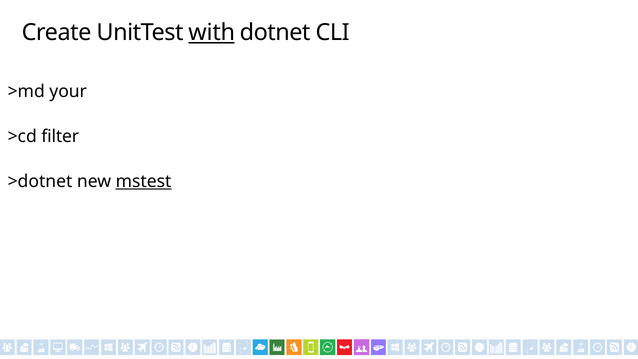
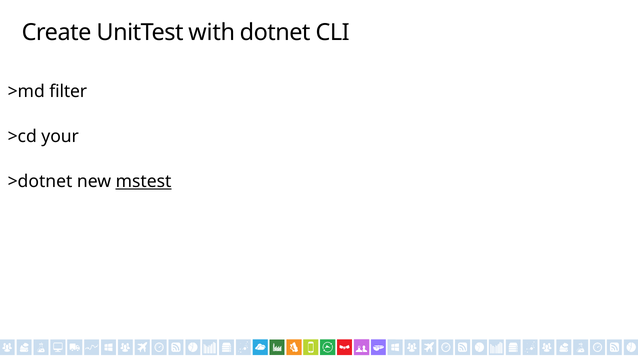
with underline: present -> none (212, 32)
your: your -> filter (68, 92)
filter: filter -> your (60, 137)
